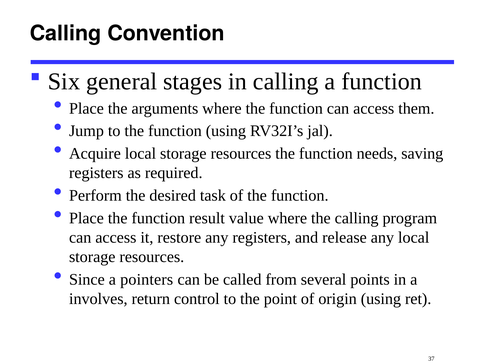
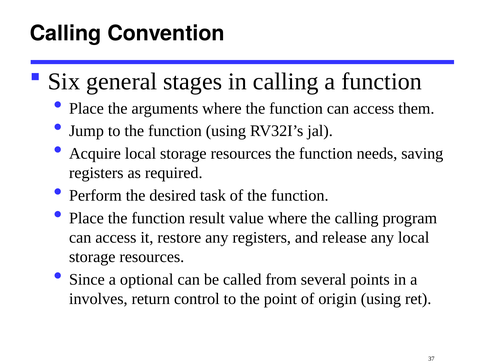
pointers: pointers -> optional (147, 279)
